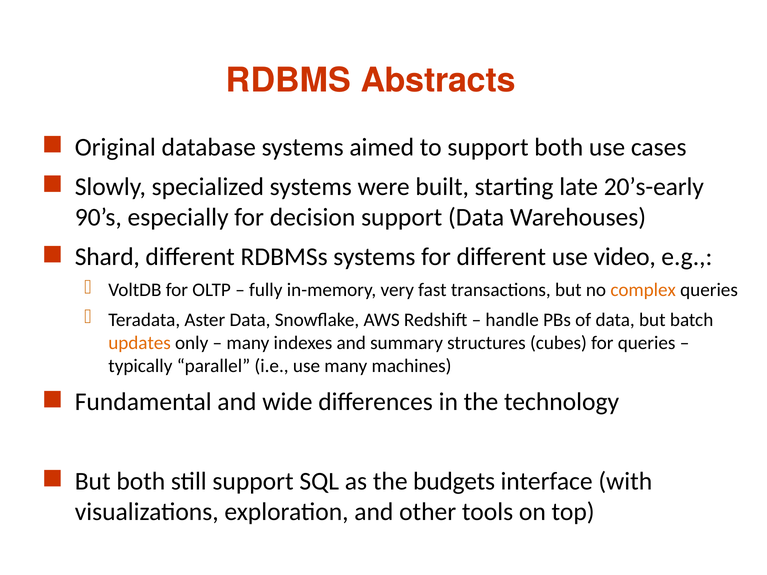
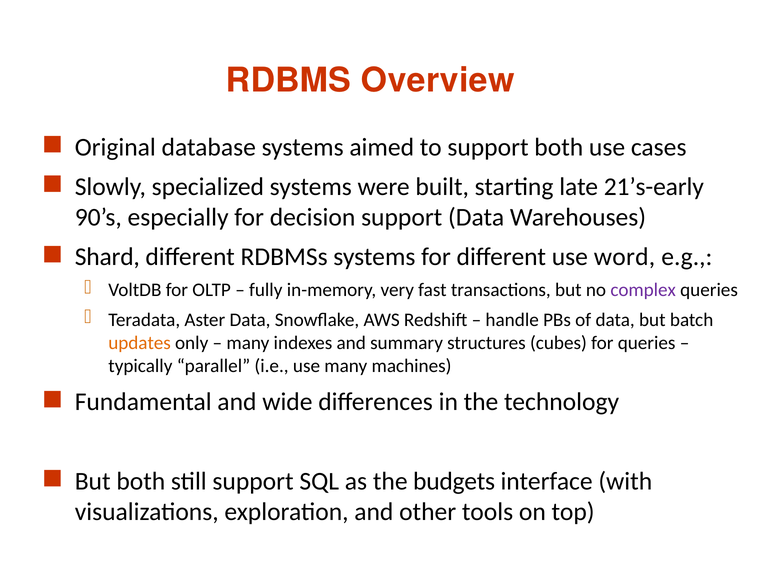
Abstracts: Abstracts -> Overview (438, 80)
20’s-early: 20’s-early -> 21’s-early (654, 187)
video: video -> word (625, 257)
complex colour: orange -> purple (643, 290)
